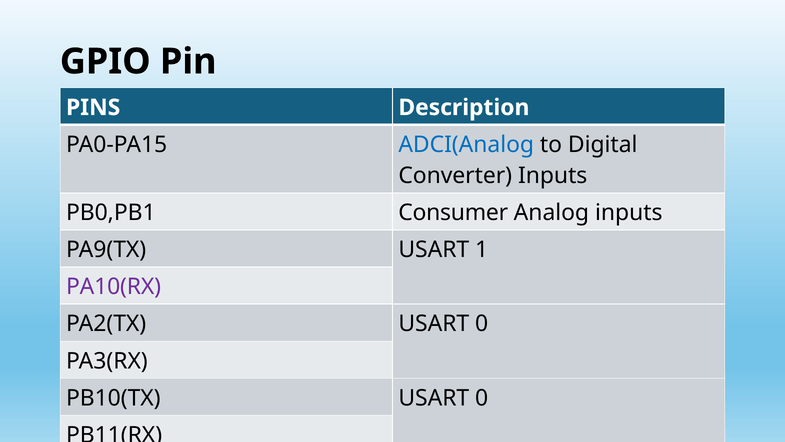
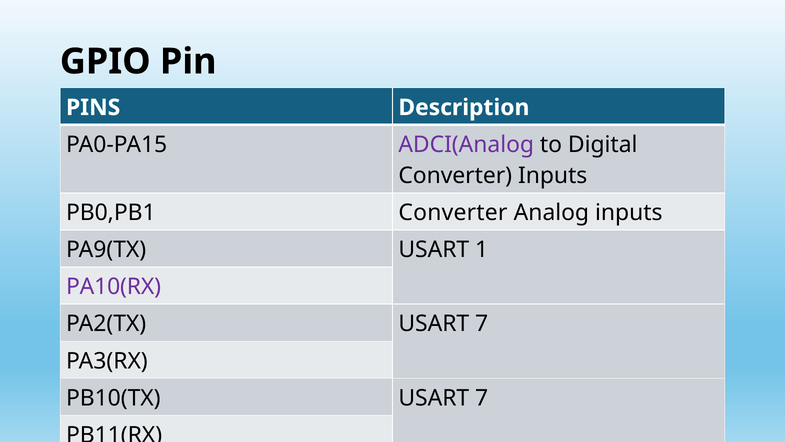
ADCI(Analog colour: blue -> purple (466, 144)
PB0,PB1 Consumer: Consumer -> Converter (453, 213)
PA2(TX USART 0: 0 -> 7 (482, 324)
PB10(TX USART 0: 0 -> 7 (482, 398)
